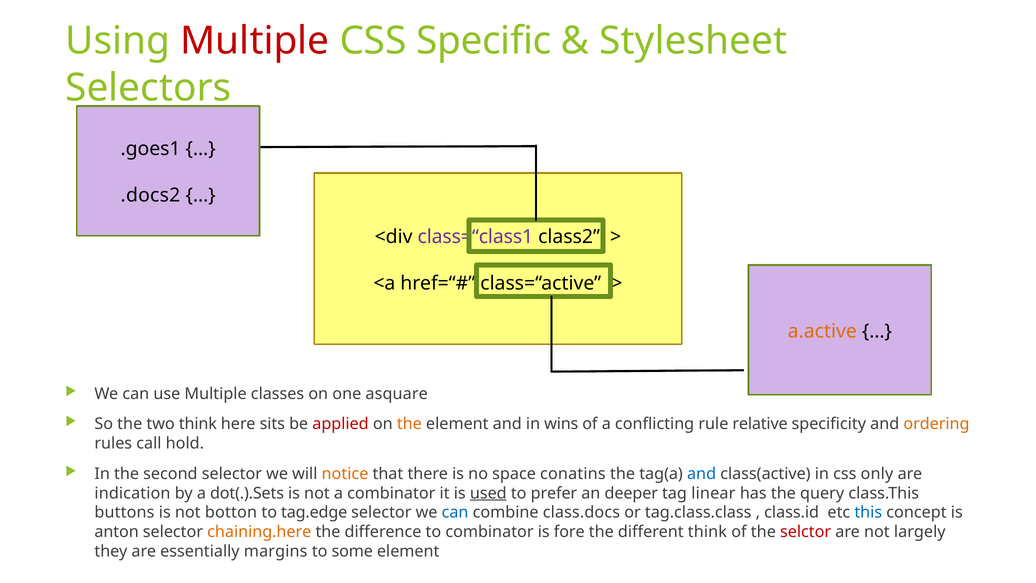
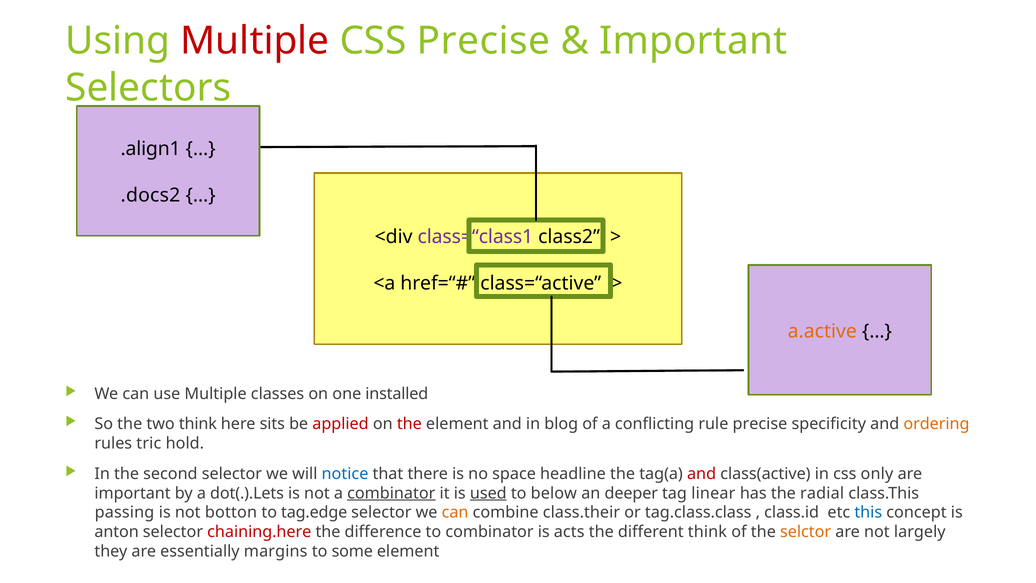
CSS Specific: Specific -> Precise (483, 41)
Stylesheet: Stylesheet -> Important (693, 41)
.goes1: .goes1 -> .align1 (151, 149)
asquare: asquare -> installed (397, 394)
the colour: orange -> red (409, 424)
wins: wins -> blog (561, 424)
rule relative: relative -> precise (760, 424)
call: call -> tric (149, 443)
notice colour: orange -> blue (345, 474)
conatins: conatins -> headline (573, 474)
and colour: blue -> red (702, 474)
indication: indication -> important (133, 493)
dot(.).Sets: dot(.).Sets -> dot(.).Lets (247, 493)
combinator underline: none -> present (391, 493)
prefer: prefer -> below (554, 493)
query: query -> radial (822, 493)
buttons: buttons -> passing (124, 512)
can colour: blue -> orange (455, 512)
class.docs: class.docs -> class.their (581, 512)
chaining.here colour: orange -> red (259, 532)
fore: fore -> acts (569, 532)
selctor colour: red -> orange (806, 532)
